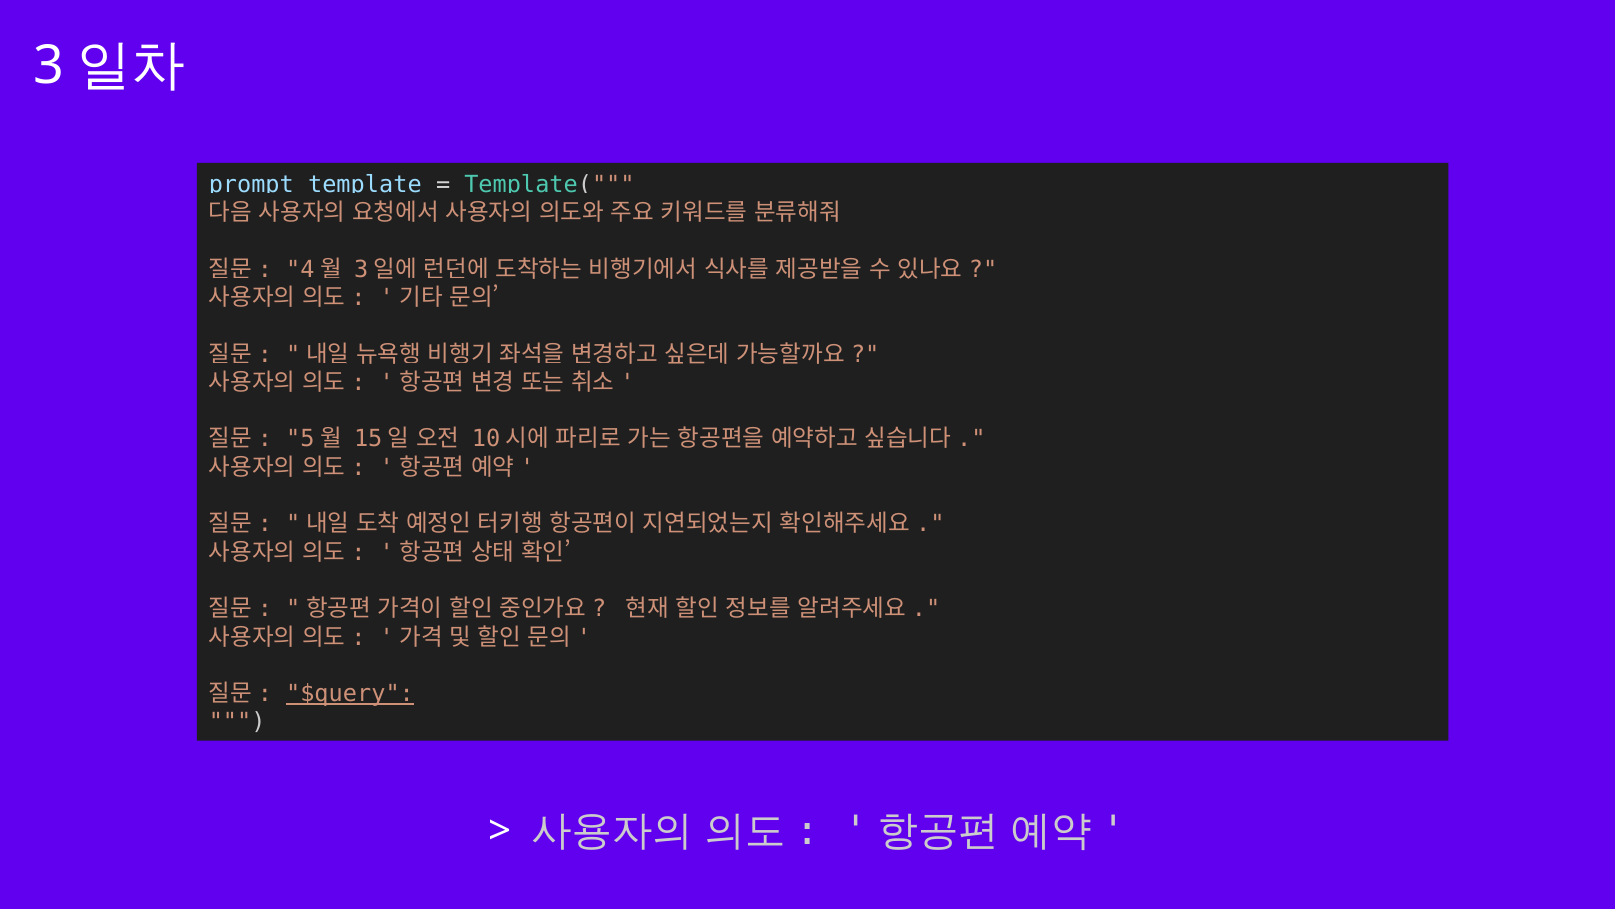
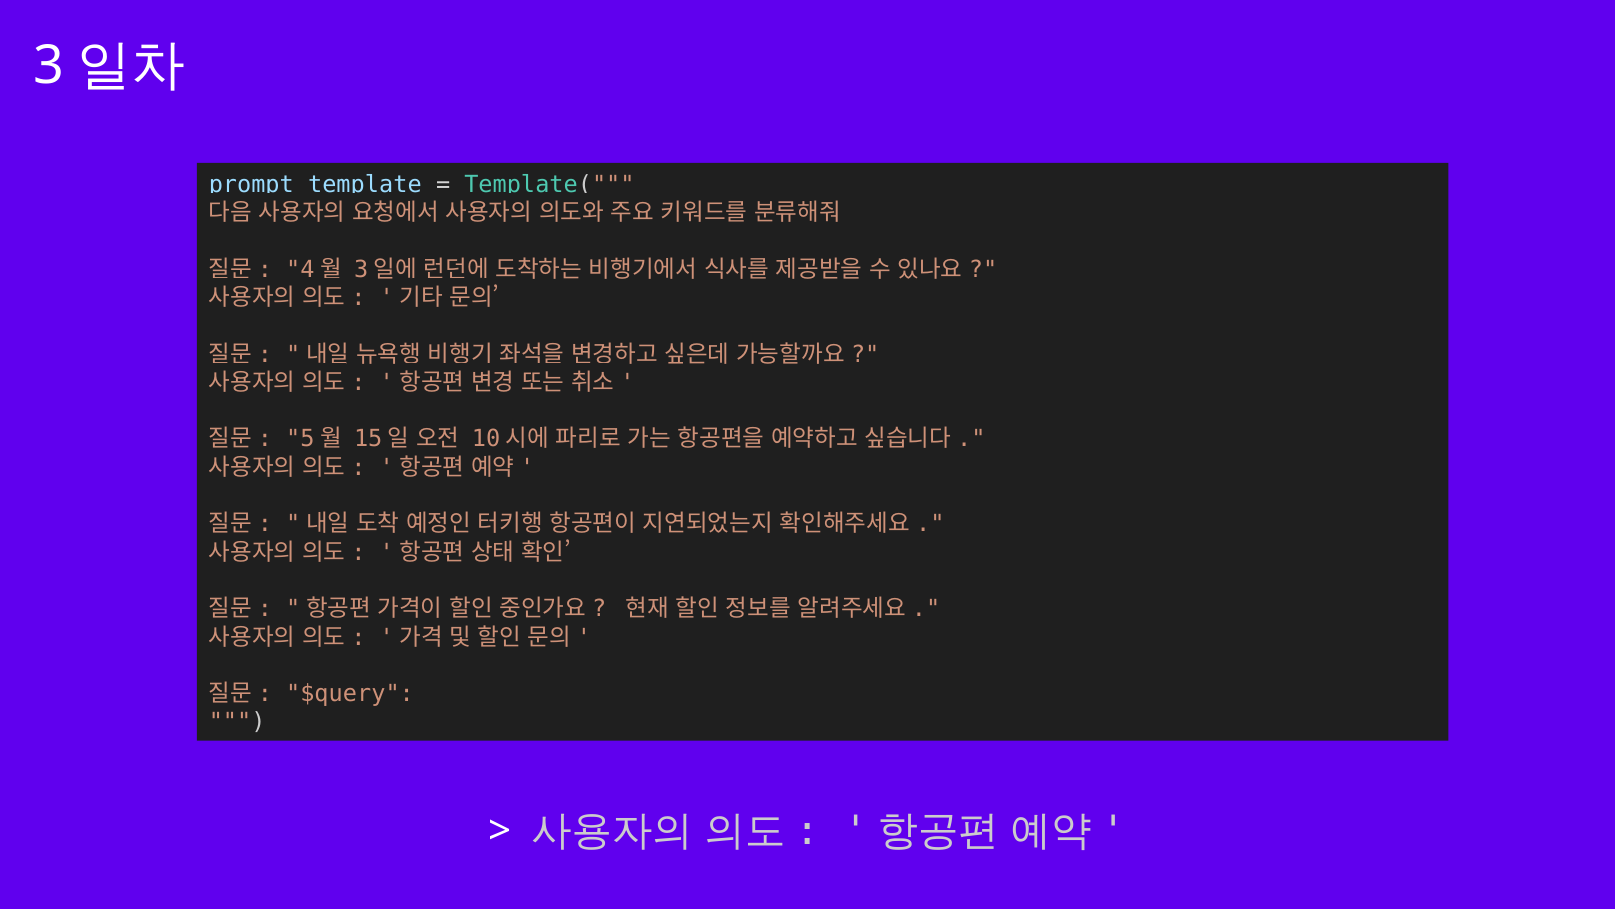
$query underline: present -> none (350, 693)
